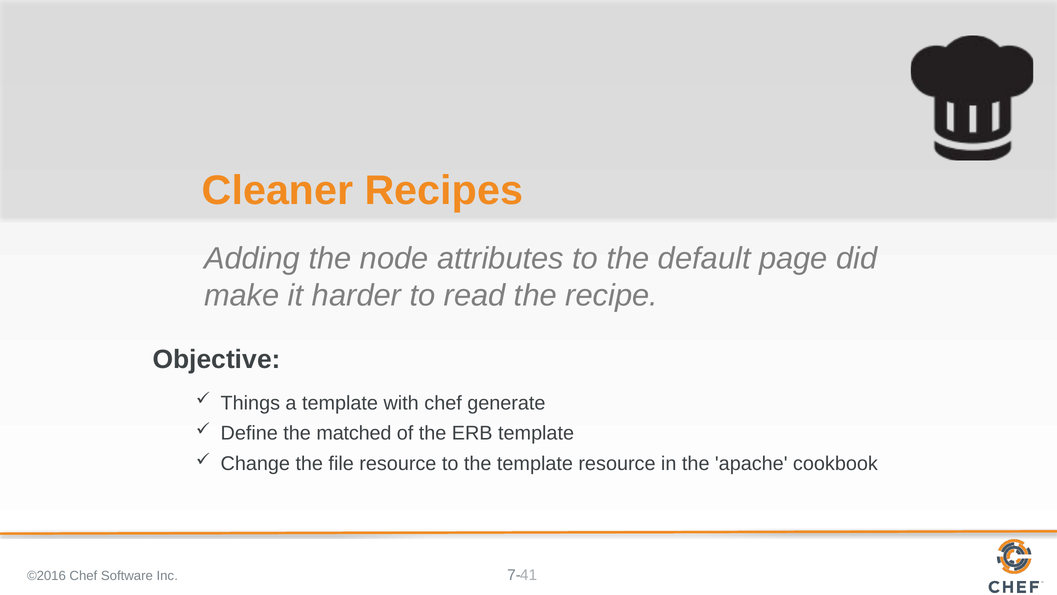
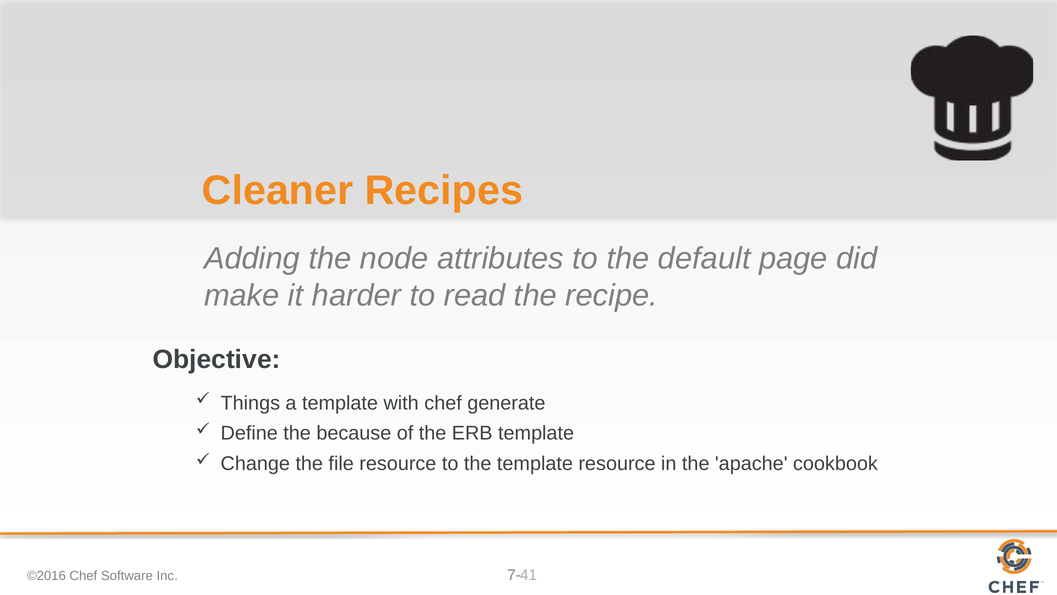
matched: matched -> because (354, 433)
